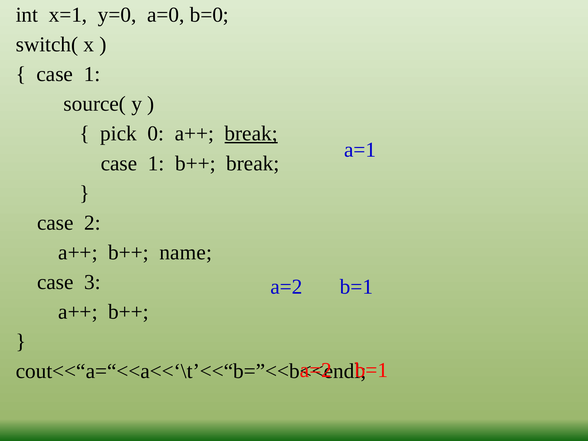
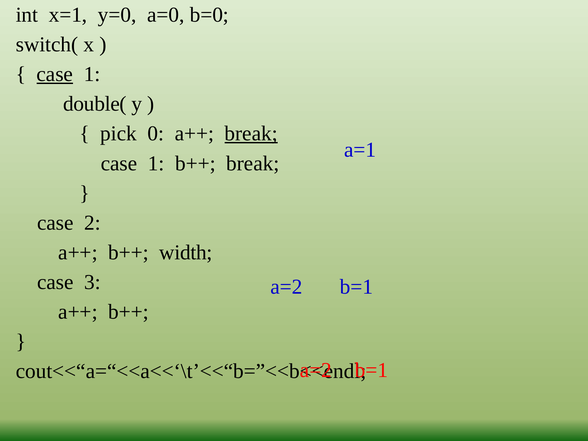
case underline: none -> present (55, 74)
source(: source( -> double( (95, 104)
name: name -> width (186, 252)
